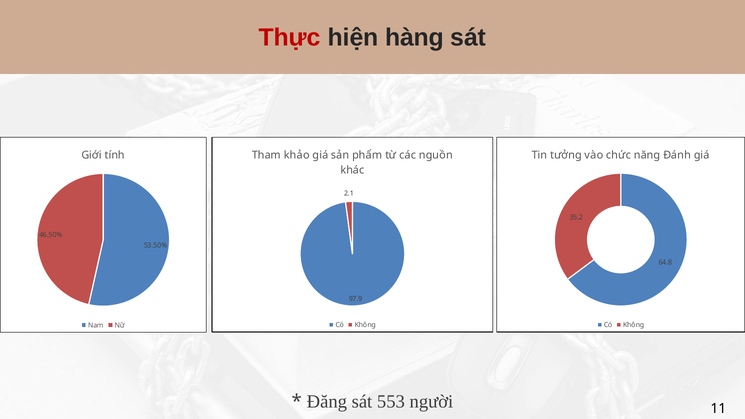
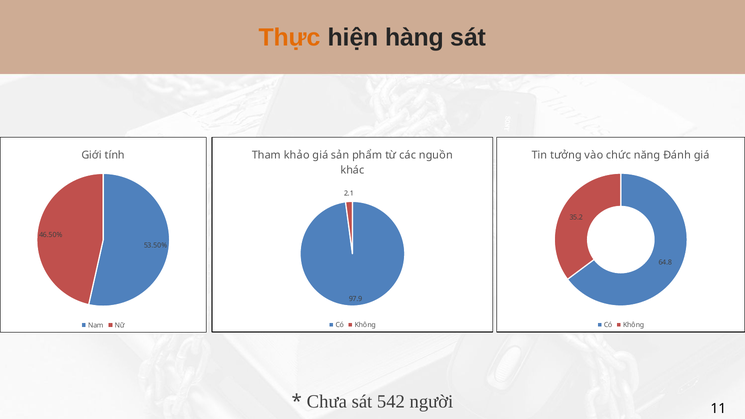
Thực colour: red -> orange (290, 38)
Đăng: Đăng -> Chưa (327, 402)
553: 553 -> 542 (391, 402)
